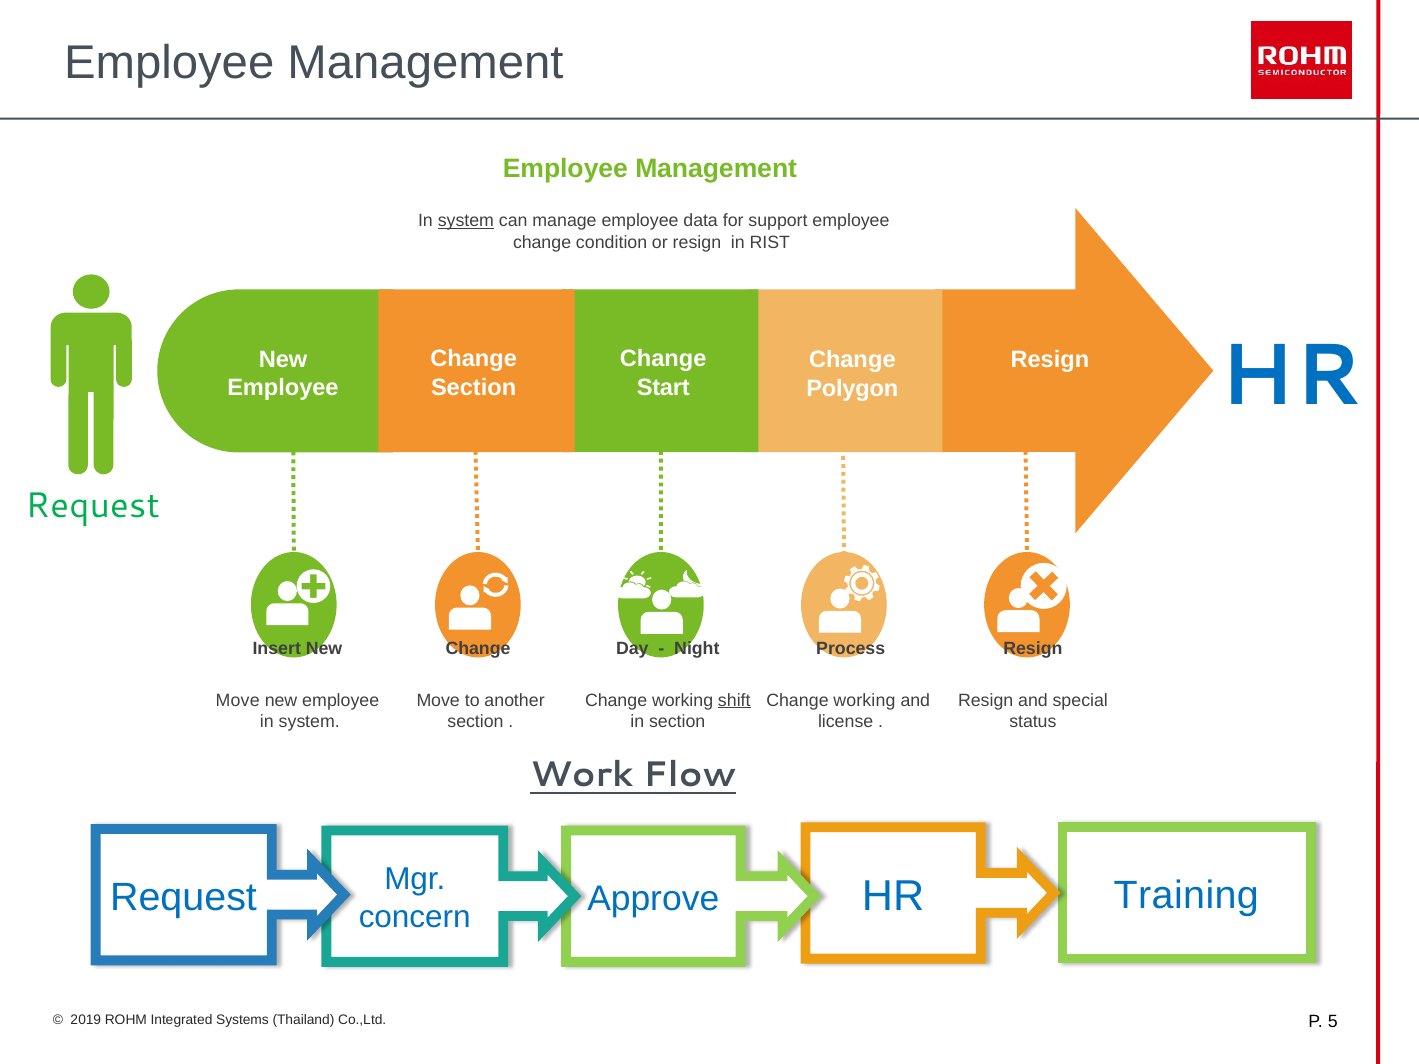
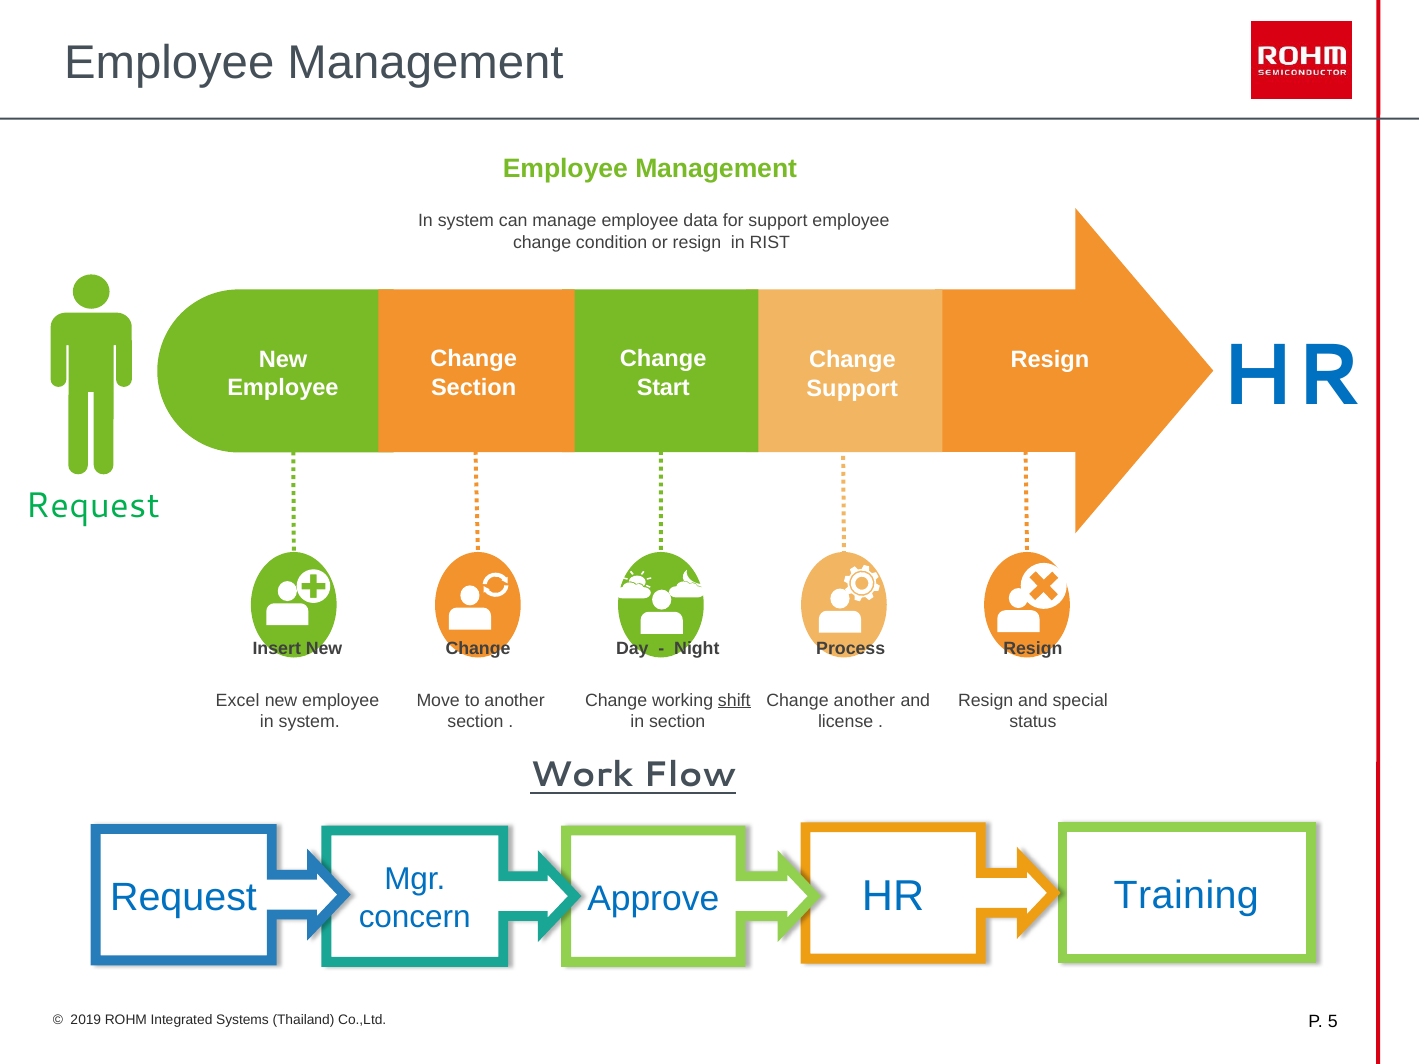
system underline: present -> none (466, 221)
Polygon: Polygon -> Support (852, 389)
Move: Move -> Excel (238, 700)
working: working -> another (864, 700)
